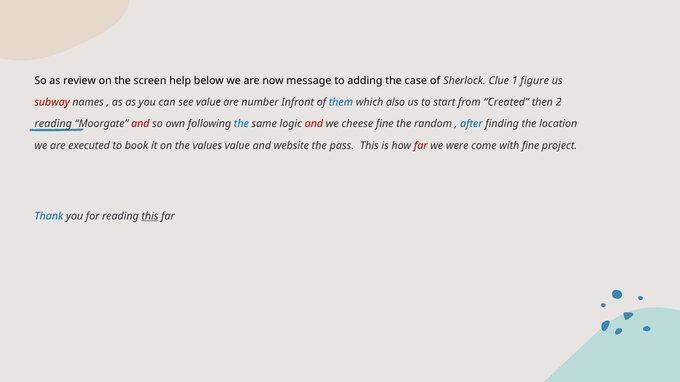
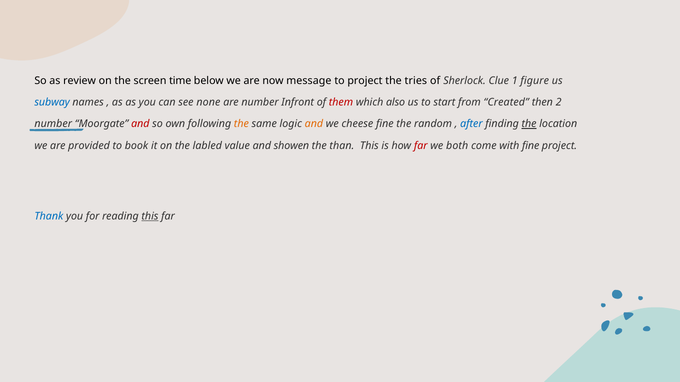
help: help -> time (180, 81)
to adding: adding -> project (365, 81)
case: case -> tries (416, 81)
subway colour: red -> blue (52, 102)
see value: value -> none (208, 102)
them colour: blue -> red (341, 102)
reading: reading -> number (53, 124)
the colour: blue -> orange (241, 124)
and colour: red -> orange (314, 124)
the underline: none -> present (529, 124)
executed: executed -> provided (89, 146)
values: values -> labled (207, 146)
website: website -> showen (291, 146)
pass: pass -> than (342, 146)
were: were -> both (457, 146)
